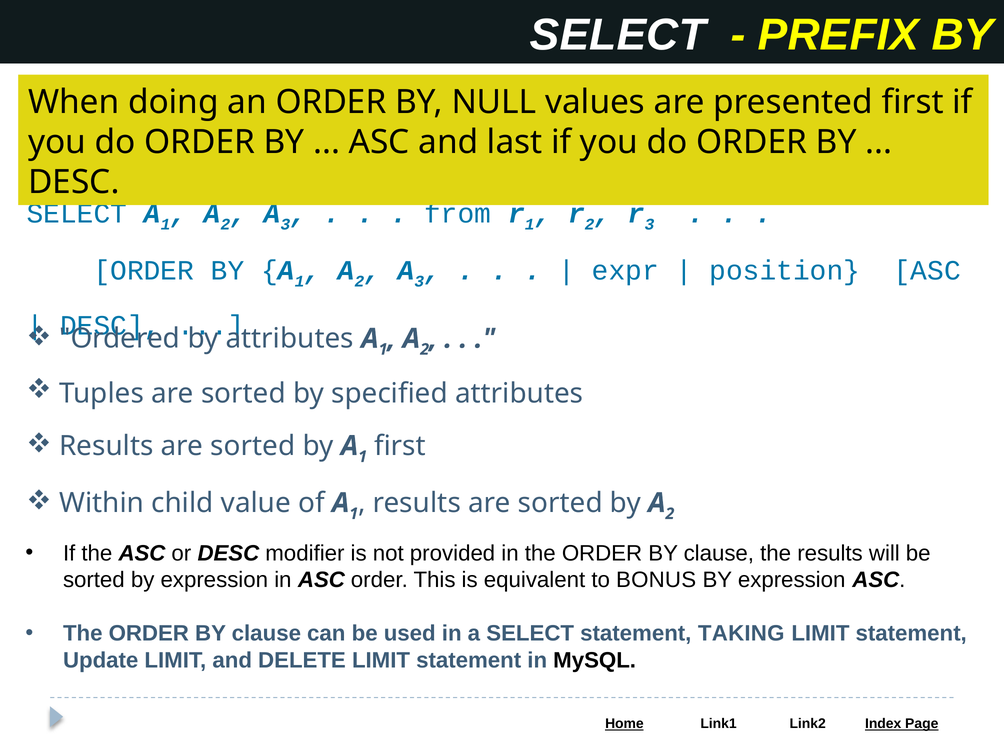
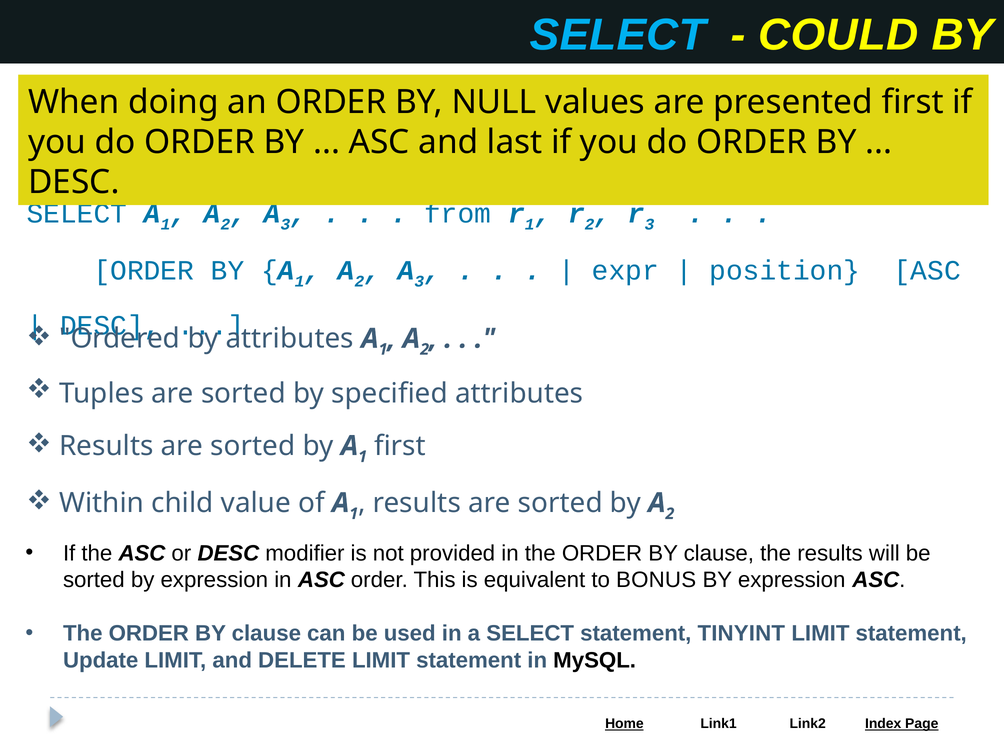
SELECT colour: white -> light blue (618, 35)
PREFIX: PREFIX -> COULD (838, 35)
TAKING: TAKING -> TINYINT (741, 634)
